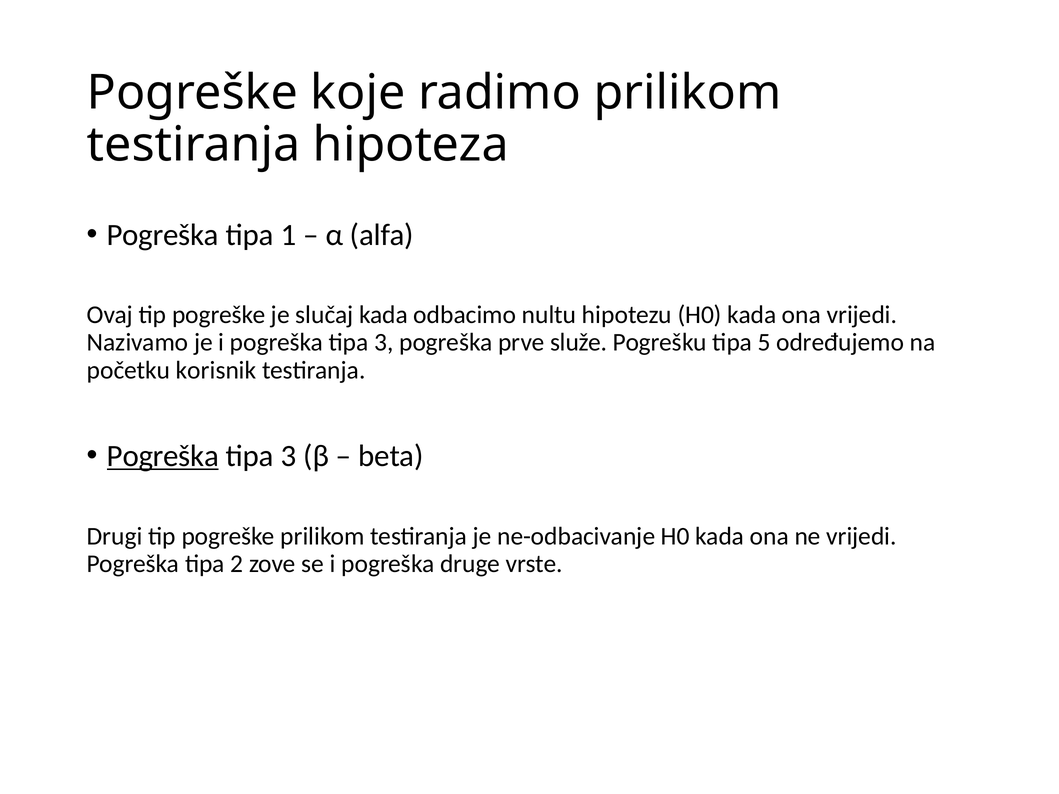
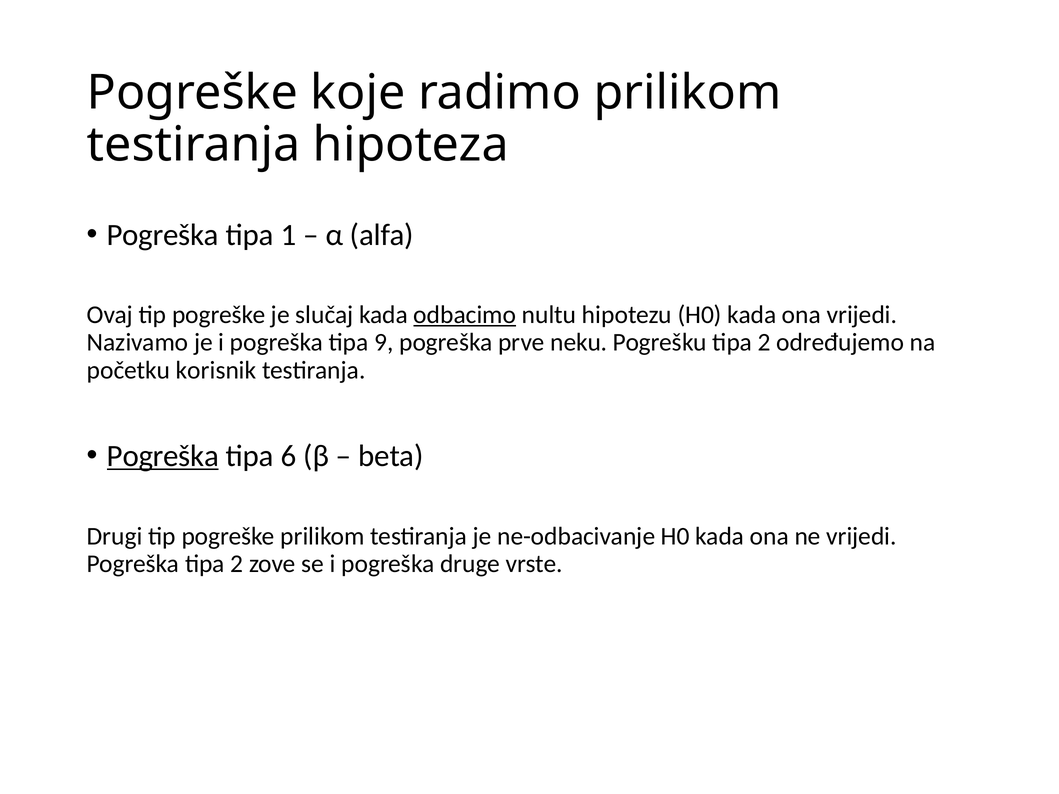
odbacimo underline: none -> present (465, 315)
i pogreška tipa 3: 3 -> 9 (384, 343)
služe: služe -> neku (579, 343)
Pogrešku tipa 5: 5 -> 2 (764, 343)
3: 3 -> 6 (289, 456)
